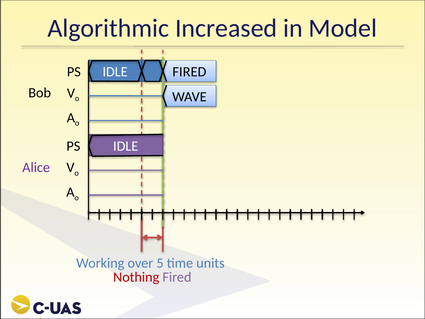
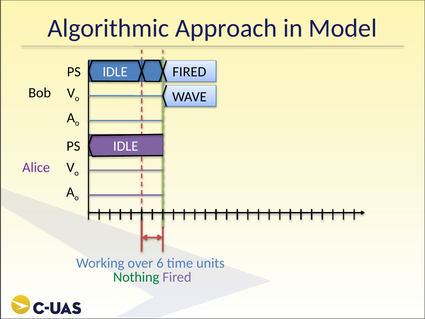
Increased: Increased -> Approach (226, 28)
5: 5 -> 6 (160, 263)
Nothing colour: red -> green (136, 277)
